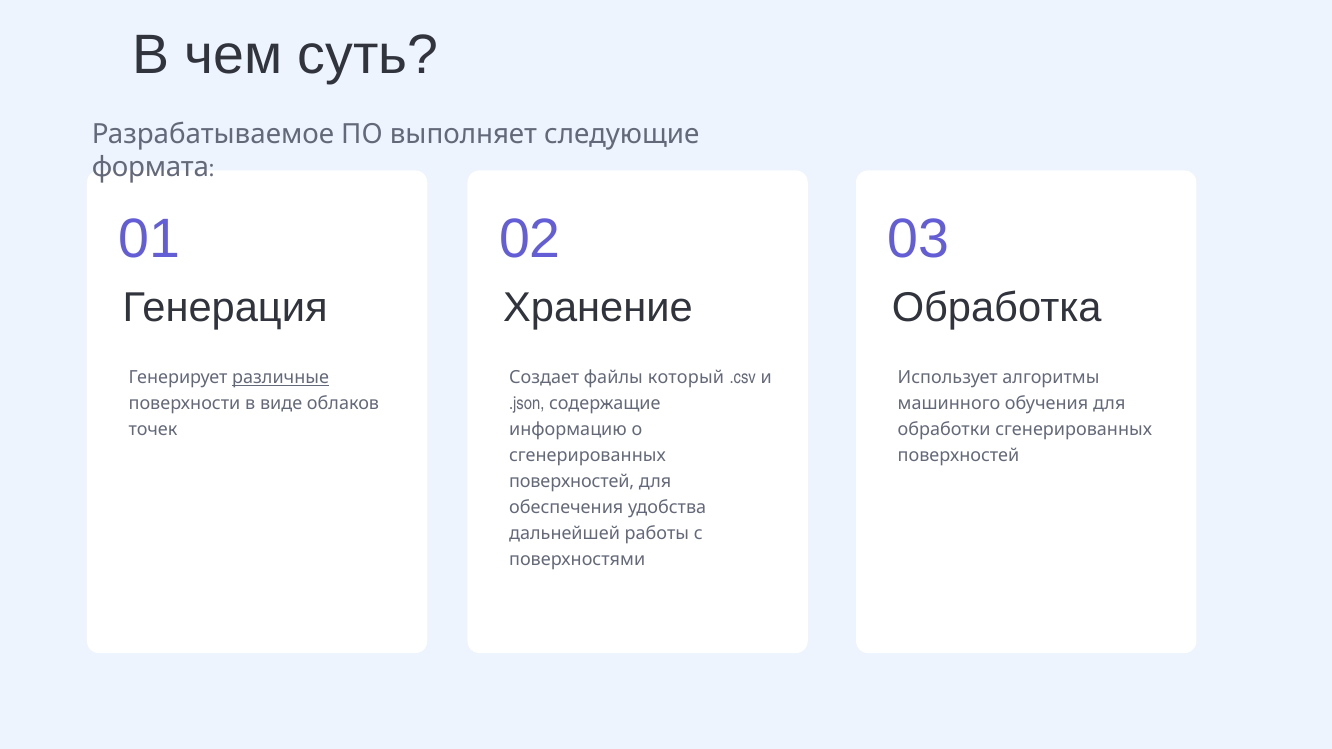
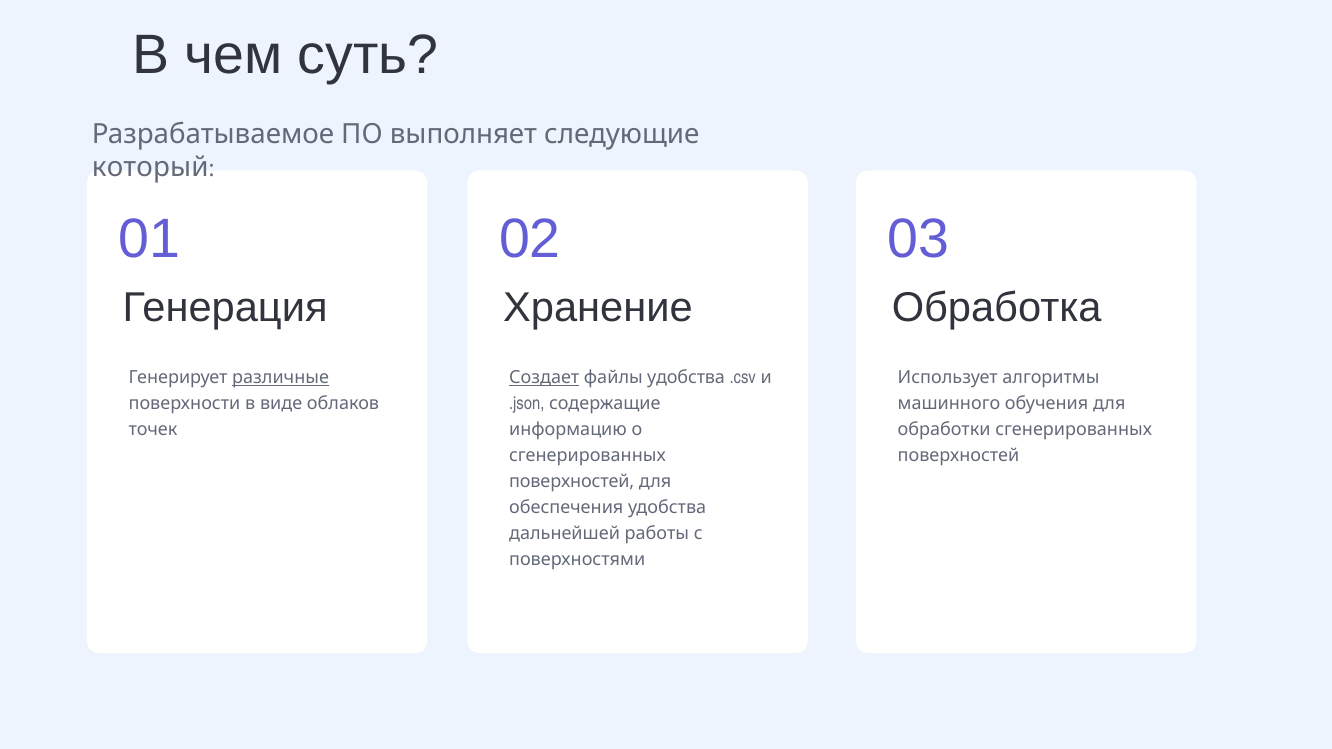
формата: формата -> который (150, 168)
Создает underline: none -> present (544, 378)
файлы который: который -> удобства (686, 378)
